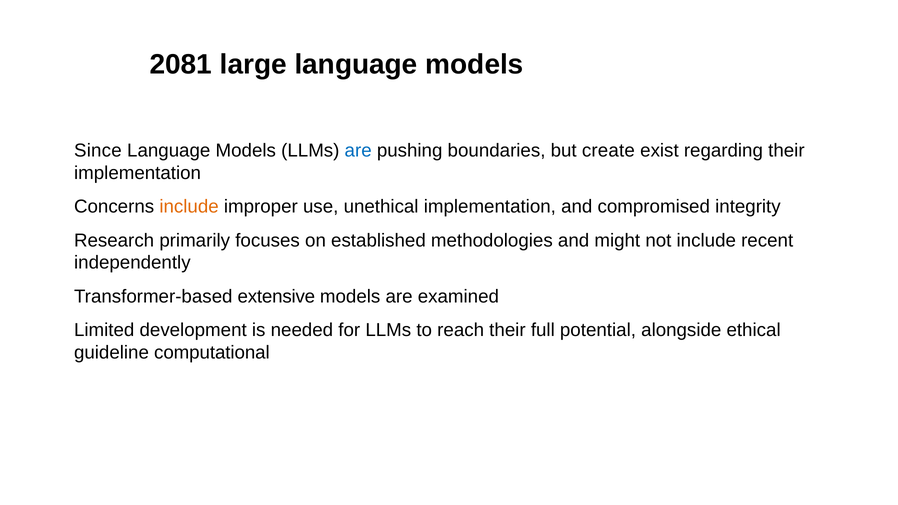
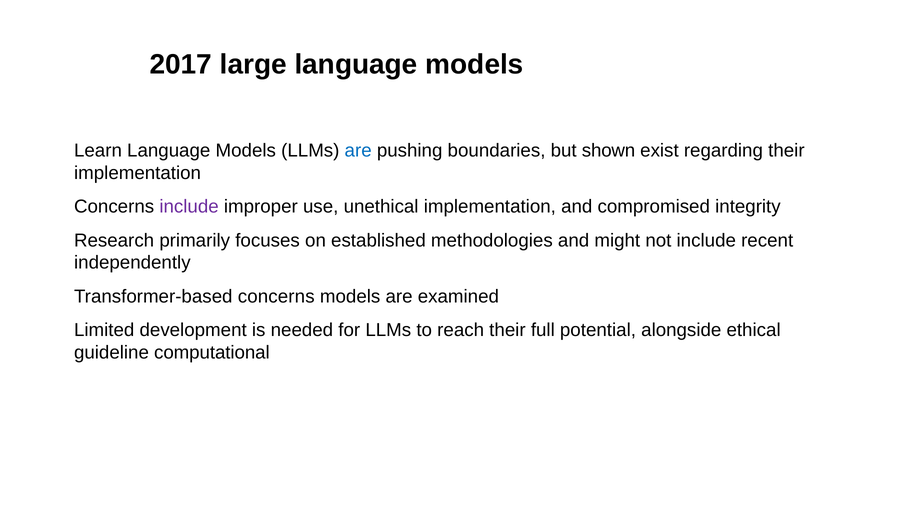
2081: 2081 -> 2017 (181, 64)
Since: Since -> Learn (98, 151)
create: create -> shown (609, 151)
include colour: orange -> purple (189, 207)
Transformer-based extensive: extensive -> concerns (276, 297)
